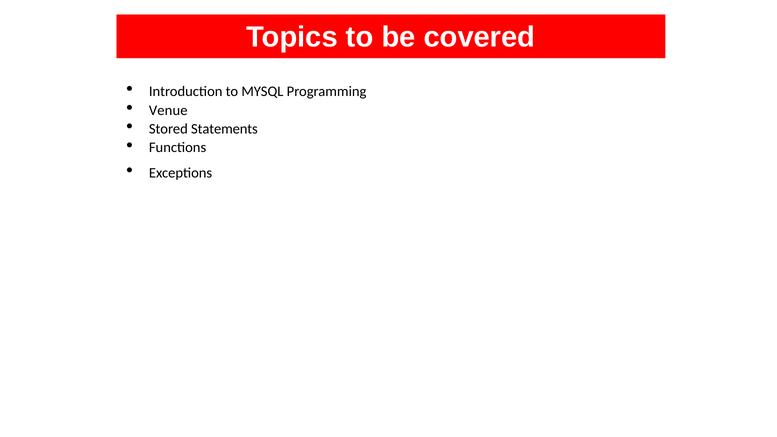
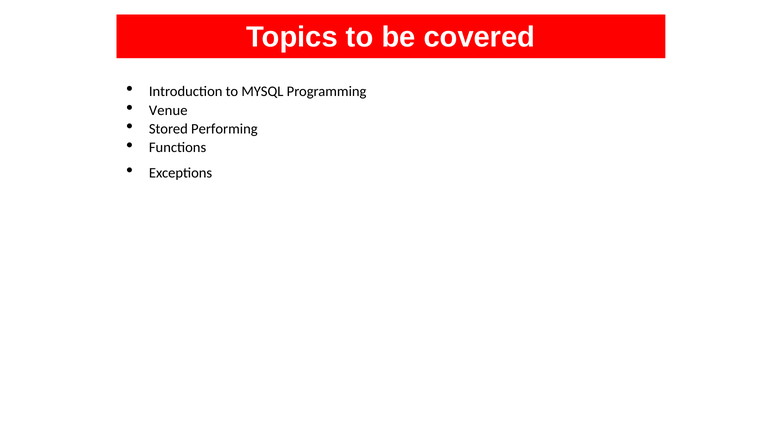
Statements: Statements -> Performing (224, 129)
